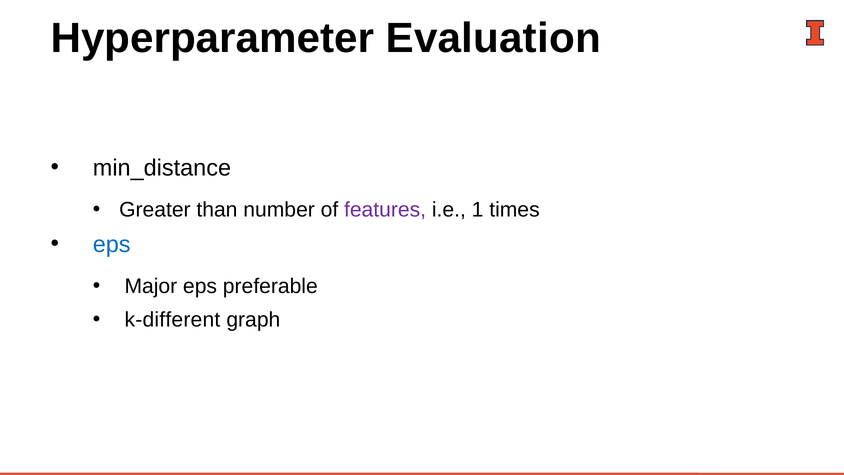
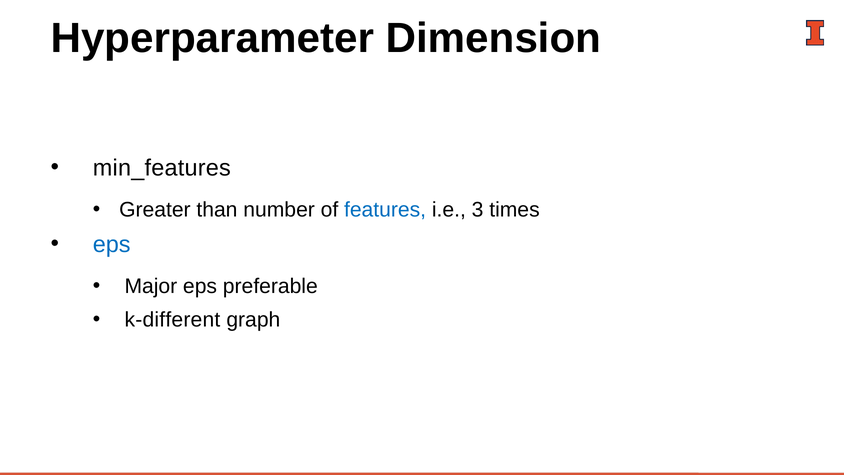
Evaluation: Evaluation -> Dimension (493, 38)
min_distance: min_distance -> min_features (162, 168)
features colour: purple -> blue (385, 210)
1: 1 -> 3 (478, 210)
